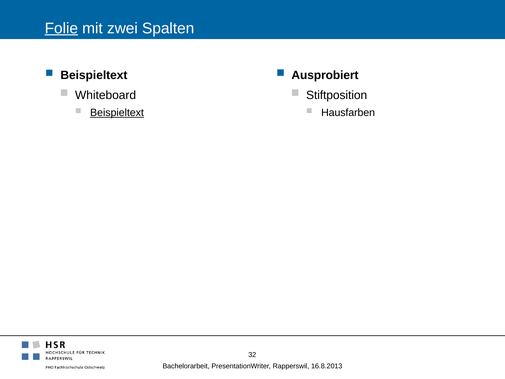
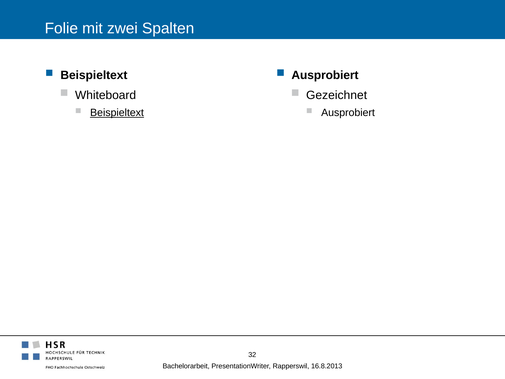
Folie underline: present -> none (61, 28)
Stiftposition: Stiftposition -> Gezeichnet (337, 95)
Hausfarben: Hausfarben -> Ausprobiert (348, 113)
